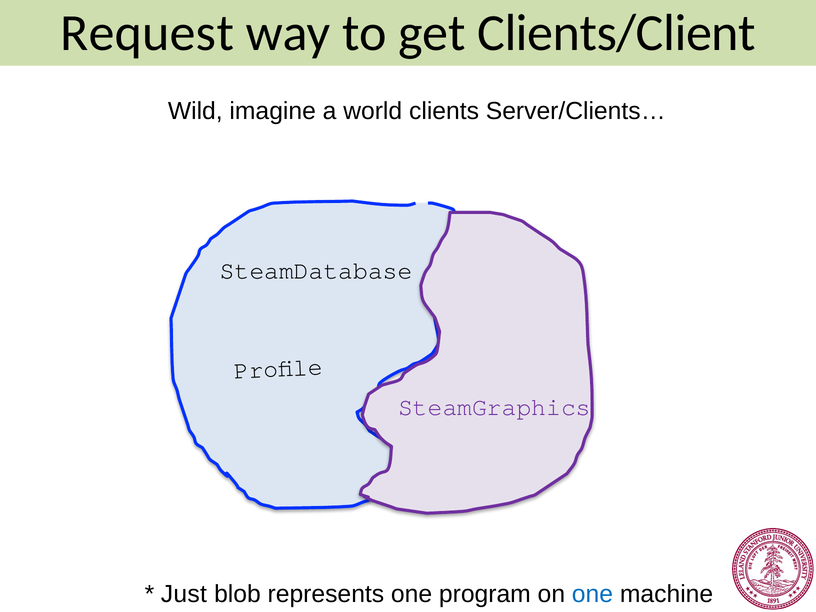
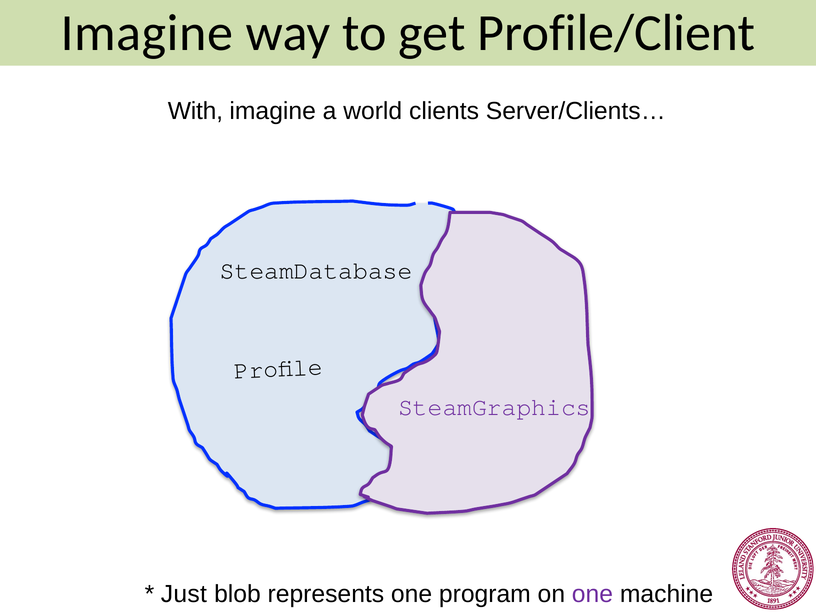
Request: Request -> Imagine (147, 33)
Clients/Client: Clients/Client -> Profile/Client (616, 33)
Wild: Wild -> With (195, 111)
one colour: blue -> purple (592, 594)
